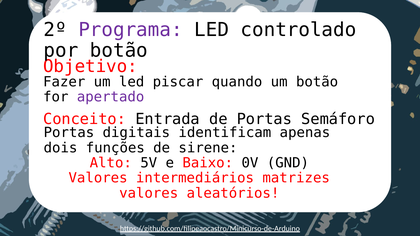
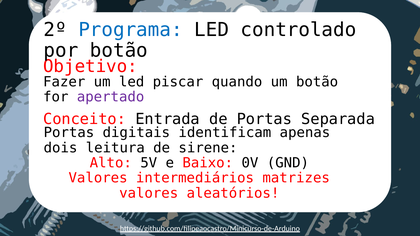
Programa colour: purple -> blue (131, 30)
Semáforo: Semáforo -> Separada (338, 119)
funções: funções -> leitura (115, 148)
